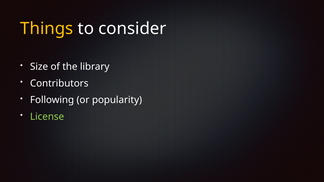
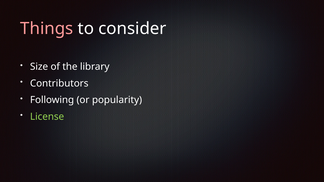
Things colour: yellow -> pink (47, 29)
